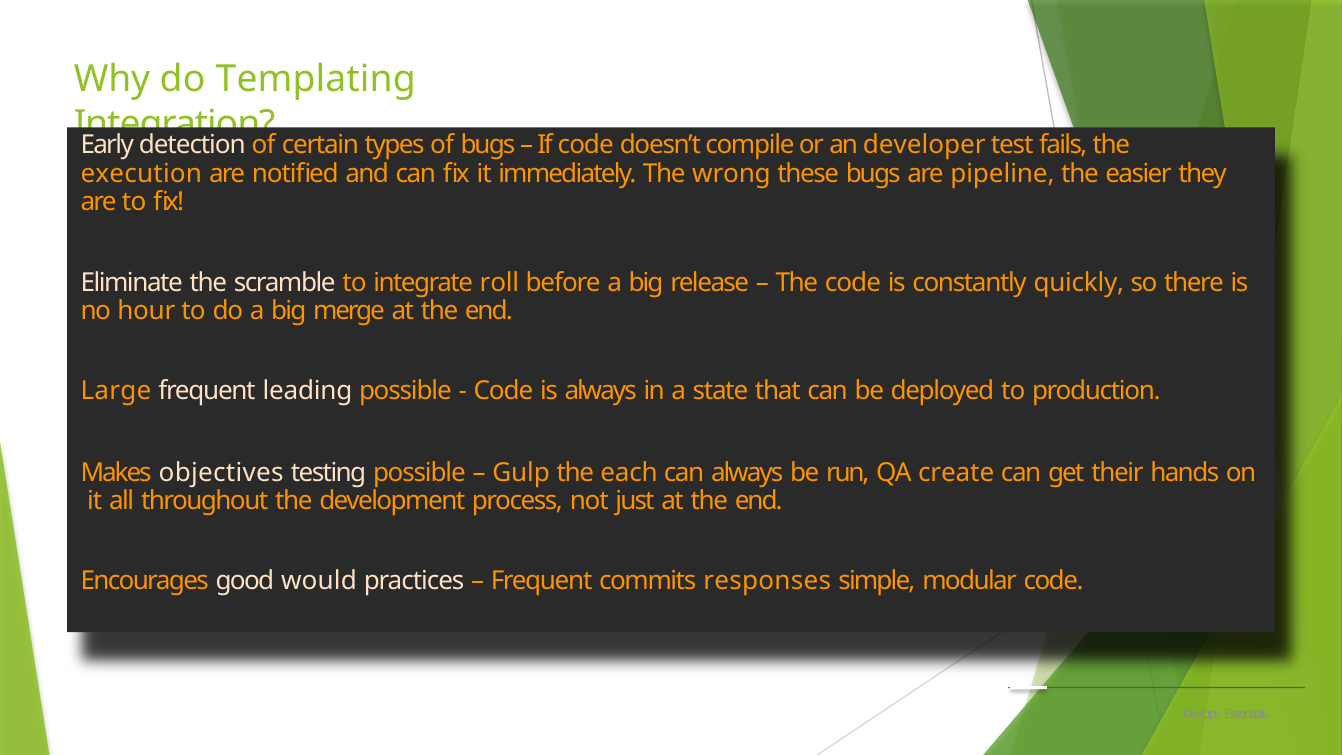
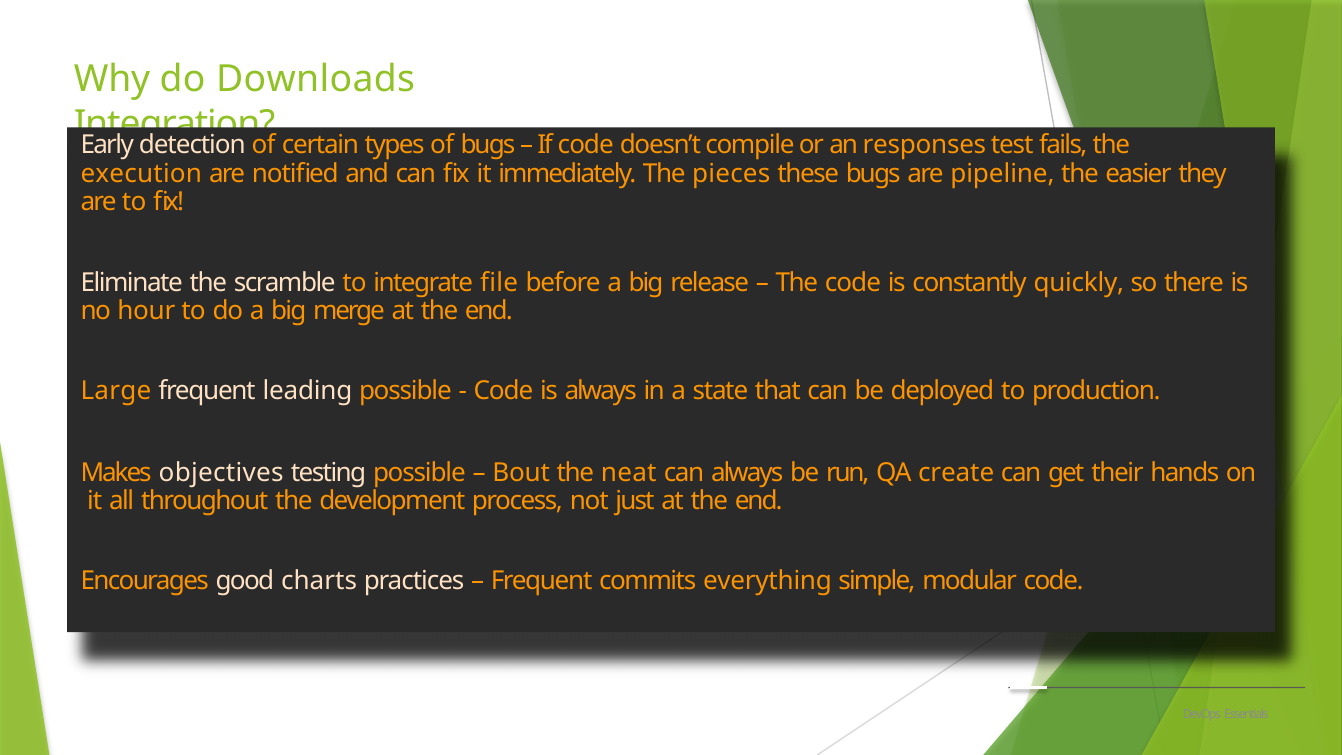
Templating: Templating -> Downloads (316, 79)
developer: developer -> responses (924, 145)
wrong: wrong -> pieces (731, 173)
roll: roll -> file (499, 283)
Gulp: Gulp -> Bout (521, 472)
each: each -> neat (629, 472)
would: would -> charts (319, 581)
responses: responses -> everything (767, 581)
